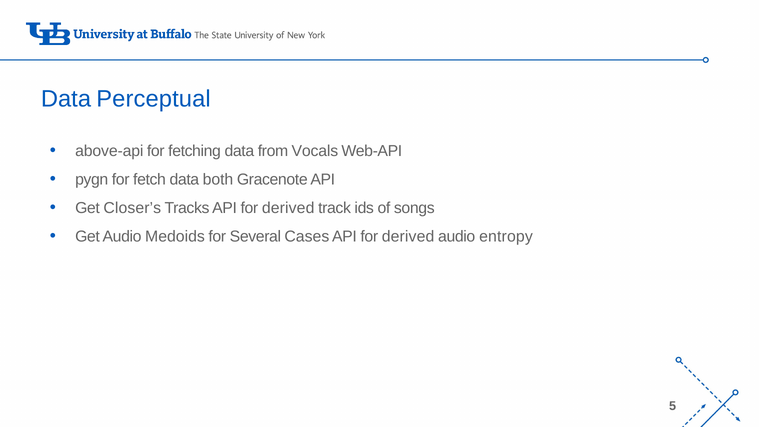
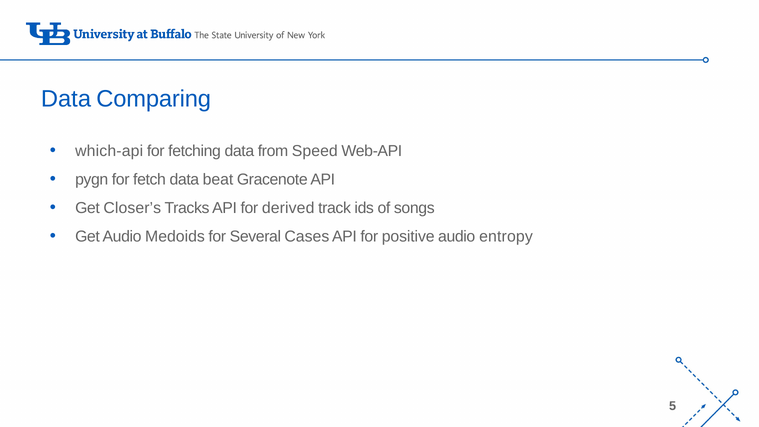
Perceptual: Perceptual -> Comparing (154, 99)
above-api: above-api -> which-api (109, 151)
Vocals: Vocals -> Speed (315, 151)
both: both -> beat (218, 180)
derived: derived -> positive (408, 236)
